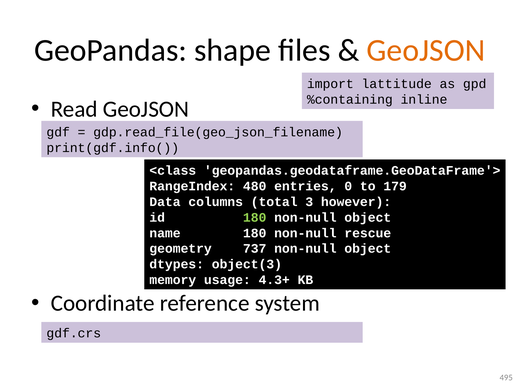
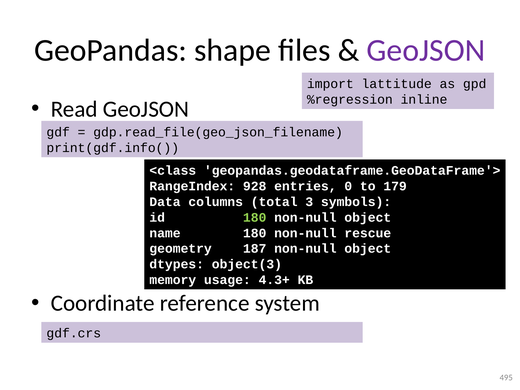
GeoJSON colour: orange -> purple (426, 50)
%containing: %containing -> %regression (350, 100)
480: 480 -> 928 (255, 186)
however: however -> symbols (356, 202)
737: 737 -> 187 (255, 249)
